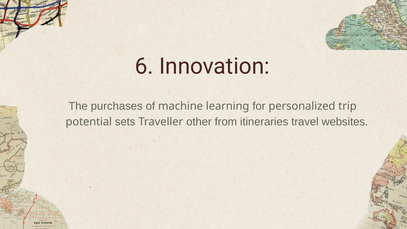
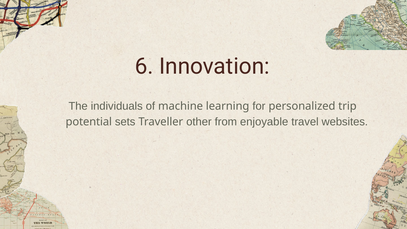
purchases: purchases -> individuals (117, 106)
itineraries: itineraries -> enjoyable (264, 122)
